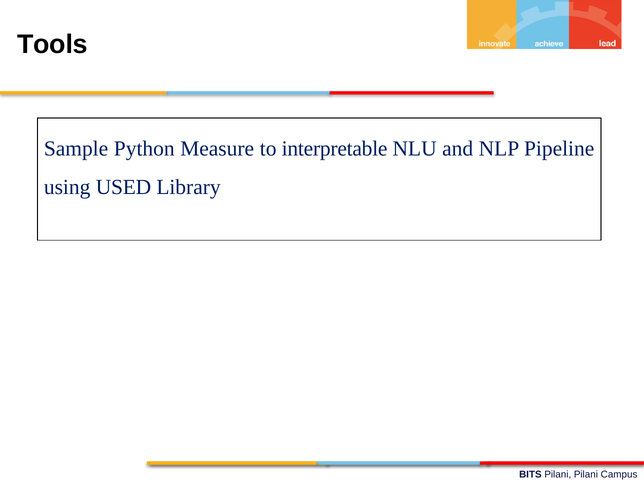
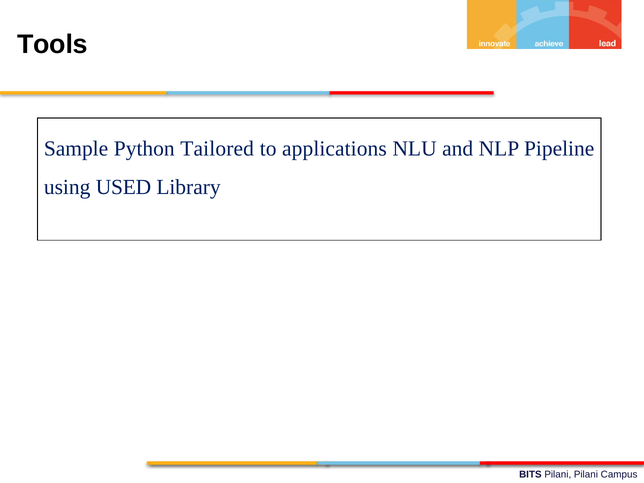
Measure: Measure -> Tailored (217, 148)
interpretable: interpretable -> applications (334, 148)
